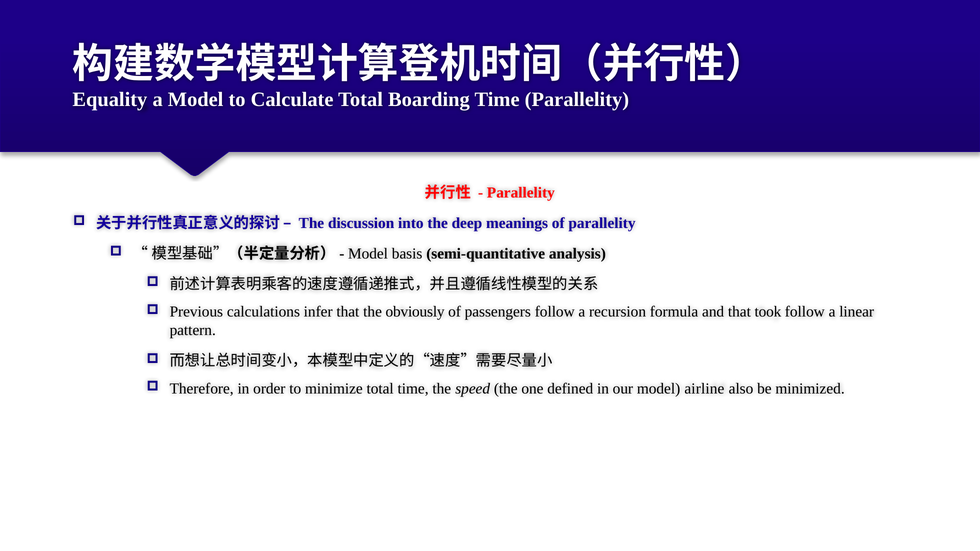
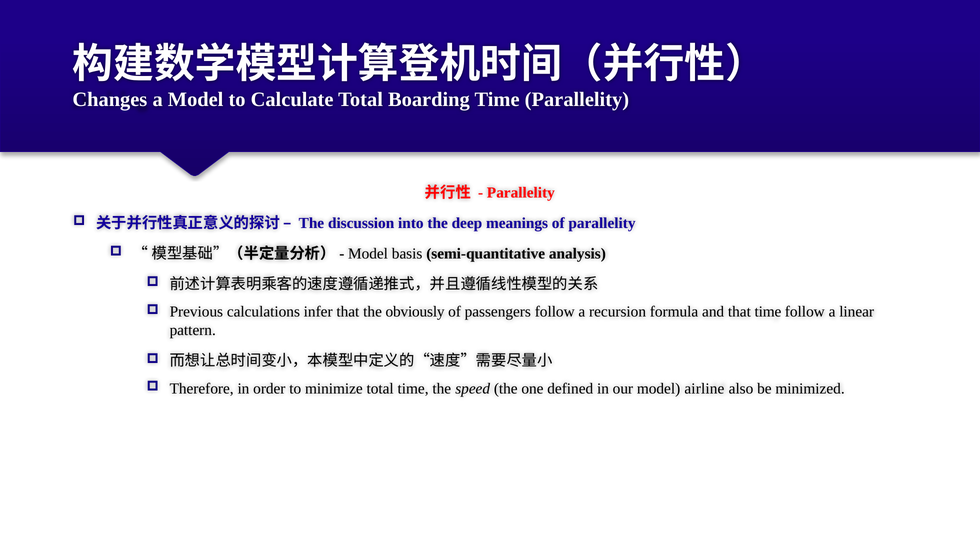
Equality: Equality -> Changes (110, 99)
that took: took -> time (768, 312)
